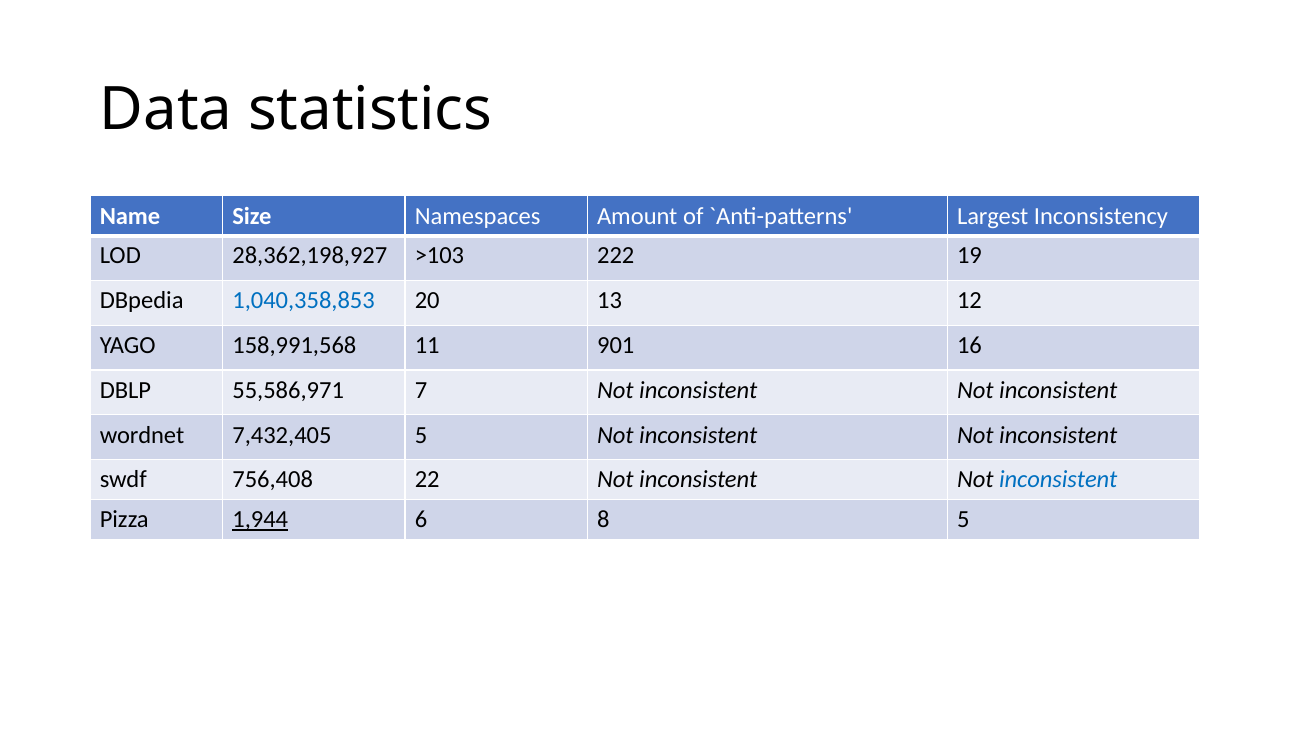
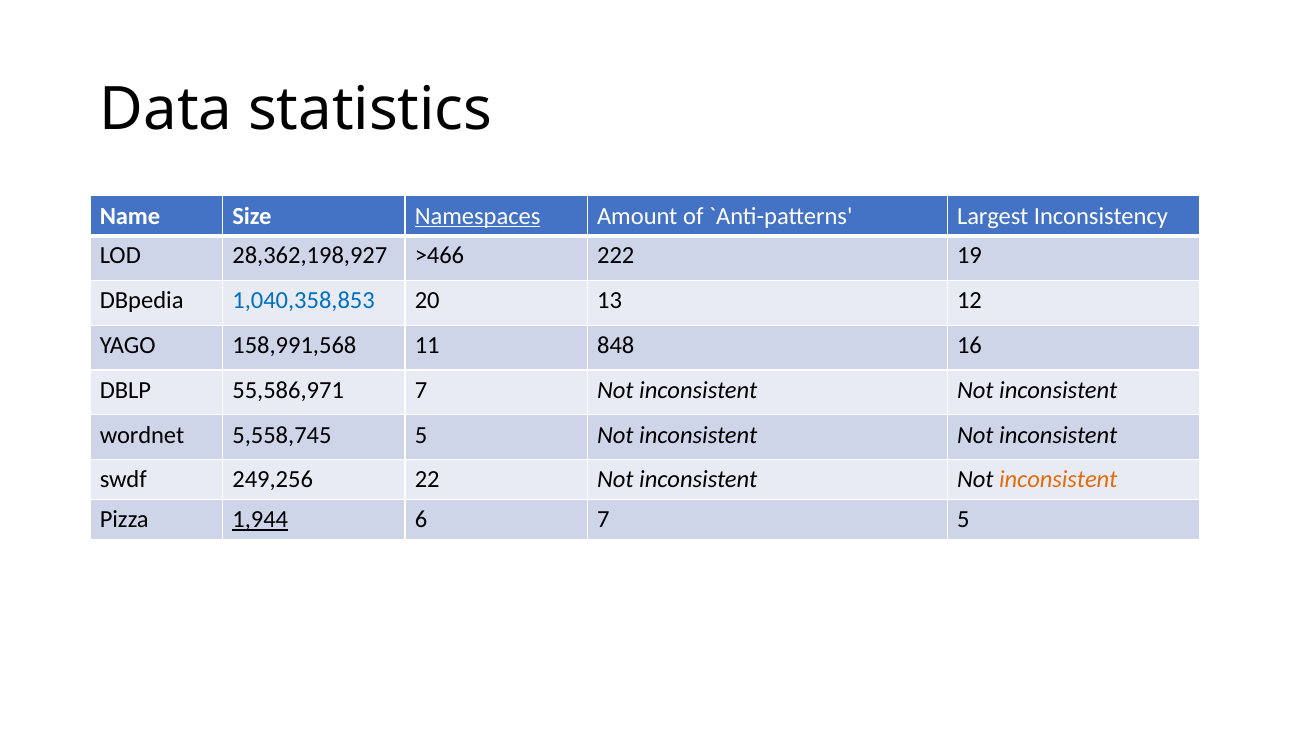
Namespaces underline: none -> present (478, 216)
>103: >103 -> >466 (439, 256)
901: 901 -> 848 (616, 346)
7,432,405: 7,432,405 -> 5,558,745 (282, 435)
756,408: 756,408 -> 249,256 (273, 480)
inconsistent colour: blue -> orange (1058, 480)
6 8: 8 -> 7 (603, 520)
